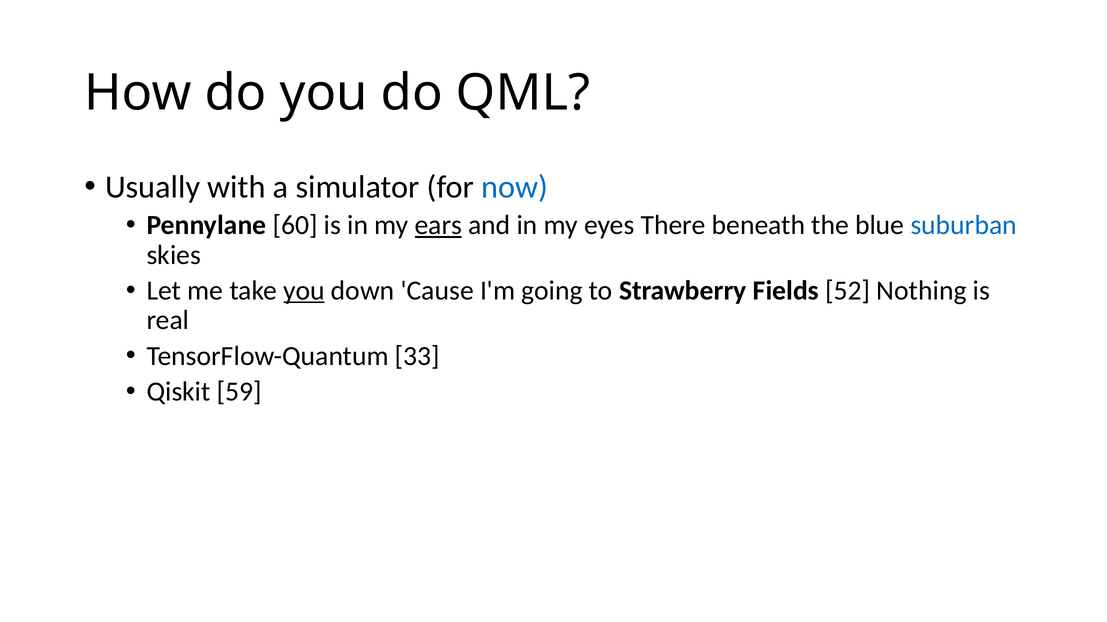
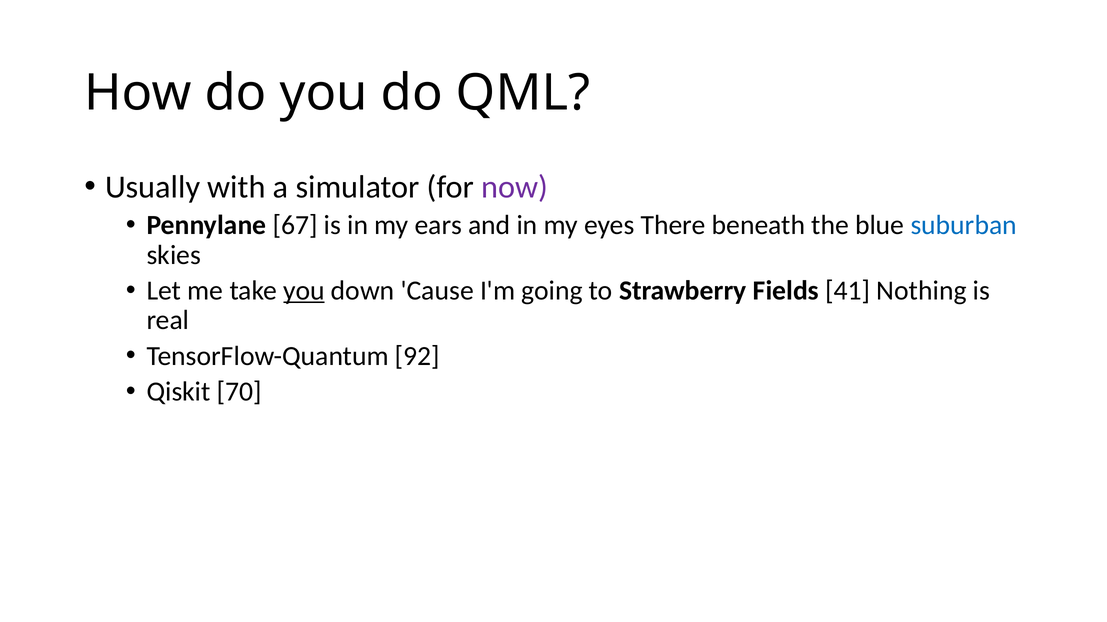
now colour: blue -> purple (514, 187)
60: 60 -> 67 (295, 225)
ears underline: present -> none (438, 225)
52: 52 -> 41 (848, 291)
33: 33 -> 92 (417, 356)
59: 59 -> 70 (239, 392)
